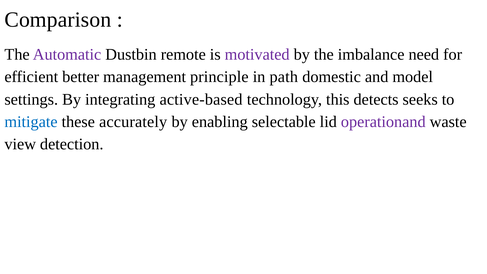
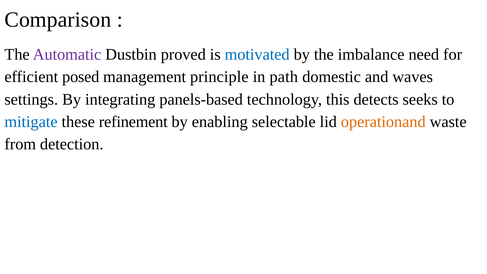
remote: remote -> proved (183, 55)
motivated colour: purple -> blue (257, 55)
better: better -> posed (81, 77)
model: model -> waves (413, 77)
active-based: active-based -> panels-based (201, 99)
accurately: accurately -> refinement (133, 122)
operationand colour: purple -> orange (383, 122)
view: view -> from (20, 144)
